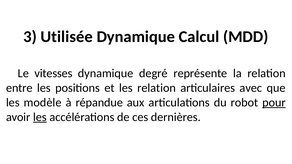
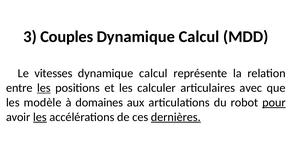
Utilisée: Utilisée -> Couples (67, 37)
degré: degré -> calcul (153, 73)
les underline: none -> present (44, 88)
les relation: relation -> calculer (157, 88)
répandue: répandue -> domaines (99, 103)
dernières underline: none -> present (176, 117)
